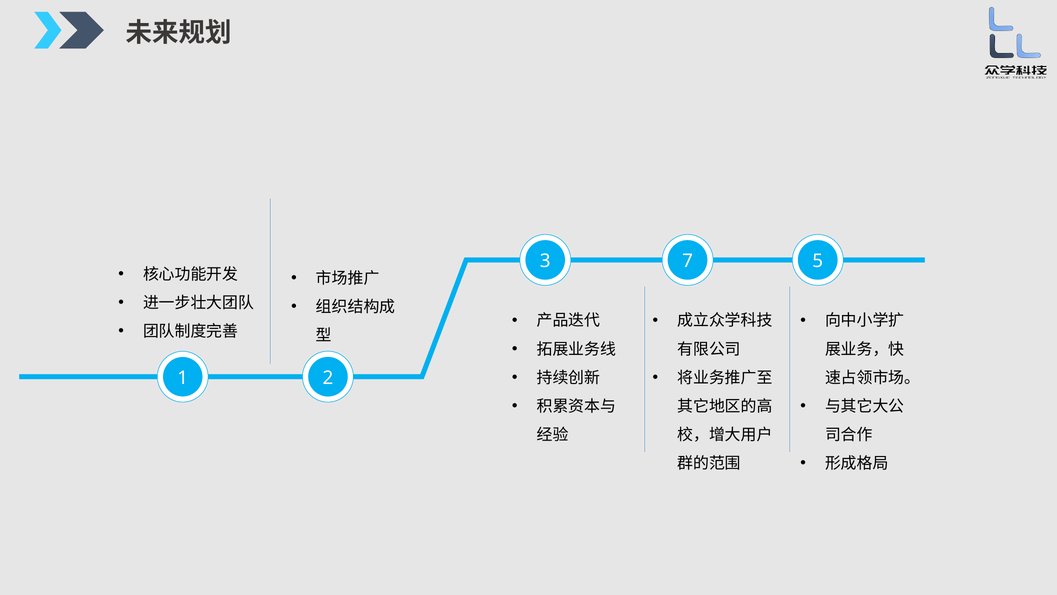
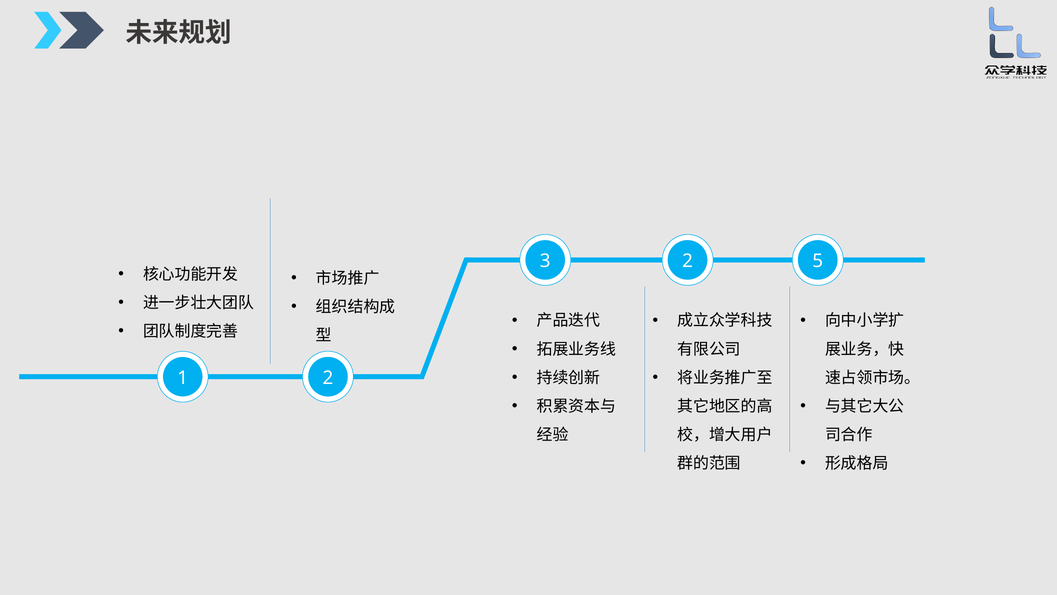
3 7: 7 -> 2 (688, 261)
